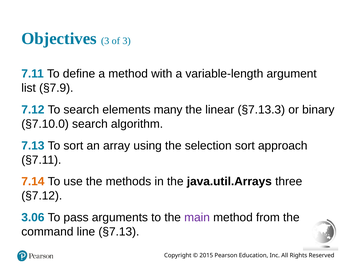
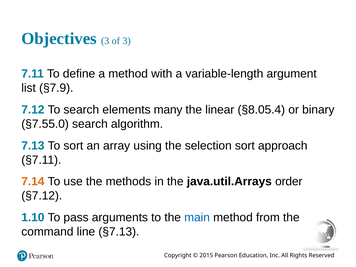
§7.13.3: §7.13.3 -> §8.05.4 (261, 110)
§7.10.0: §7.10.0 -> §7.55.0 (45, 124)
three: three -> order (289, 181)
3.06: 3.06 -> 1.10 (33, 217)
main colour: purple -> blue (197, 217)
